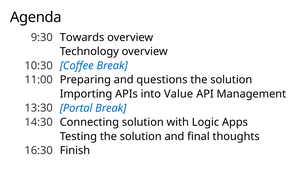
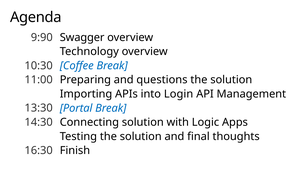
9:30: 9:30 -> 9:90 (42, 37)
Towards: Towards -> Swagger (82, 37)
Value: Value -> Login (179, 94)
